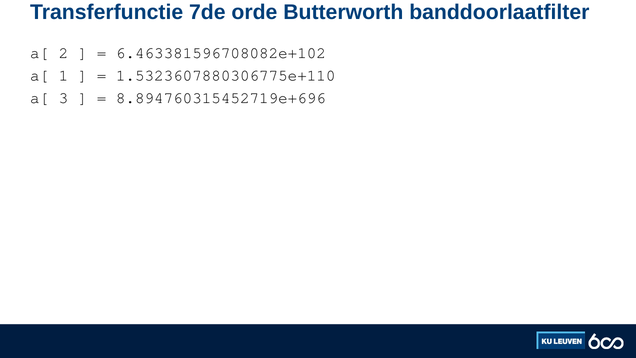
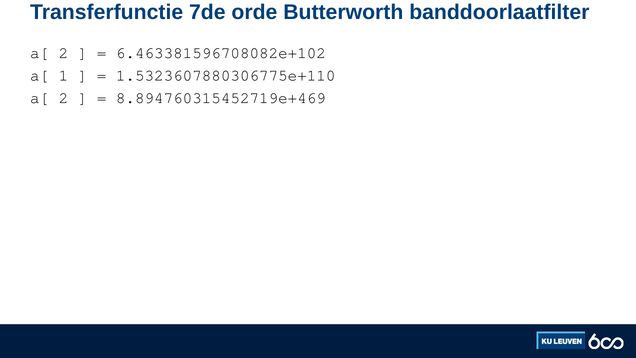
3: 3 -> 2 (63, 98)
8.894760315452719e+696: 8.894760315452719e+696 -> 8.894760315452719e+469 (221, 98)
